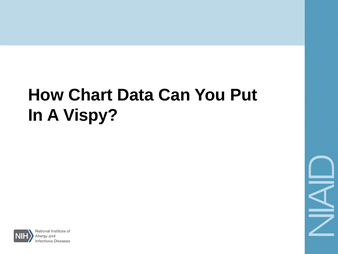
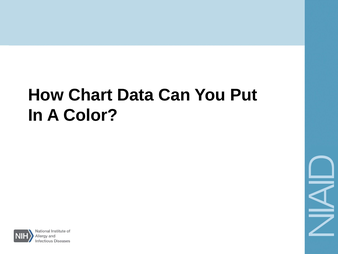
Vispy: Vispy -> Color (91, 115)
